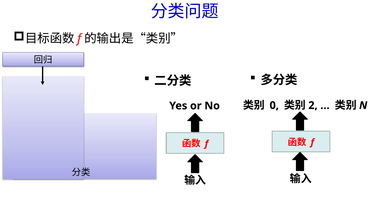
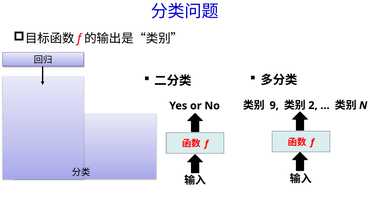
0: 0 -> 9 (274, 105)
